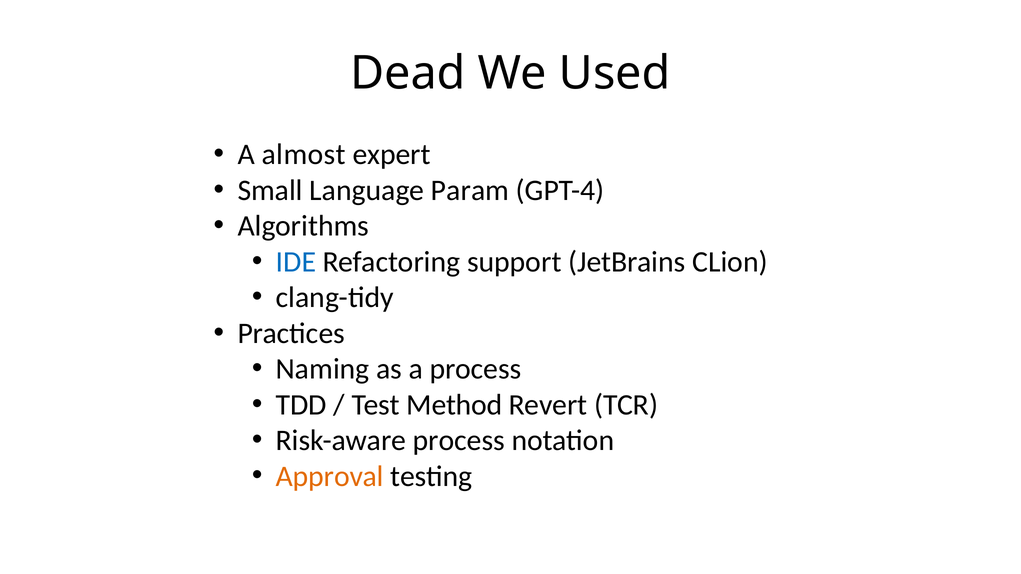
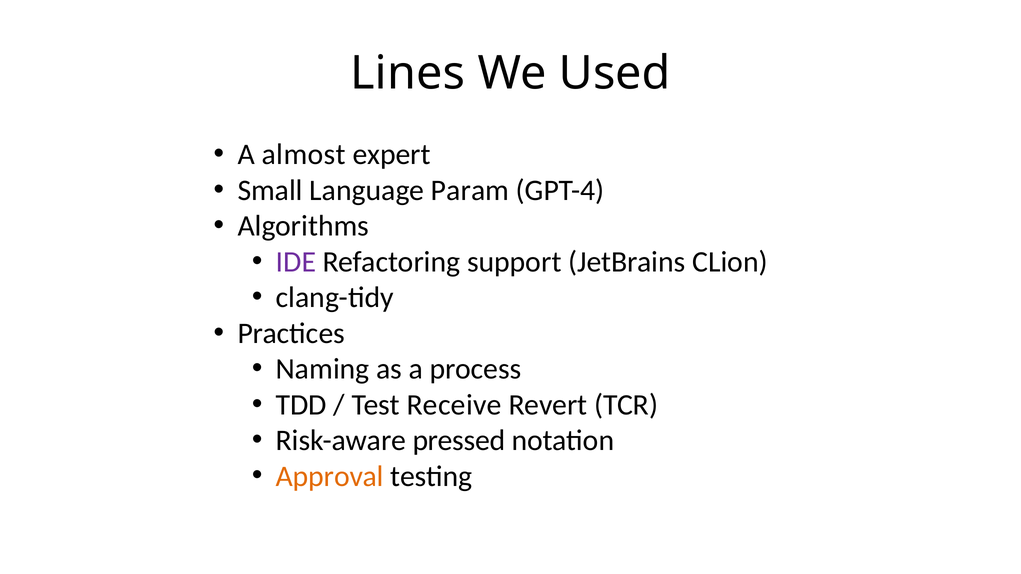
Dead: Dead -> Lines (408, 73)
IDE colour: blue -> purple (296, 262)
Method: Method -> Receive (454, 405)
Risk-aware process: process -> pressed (459, 441)
